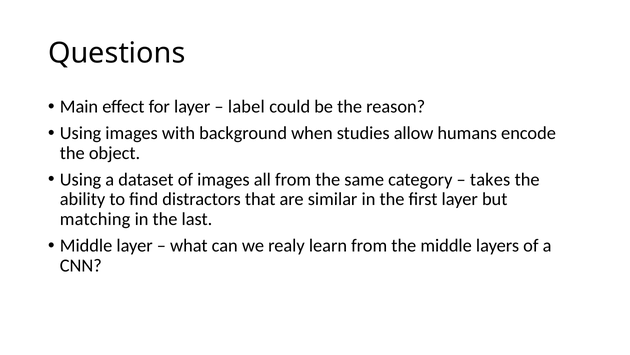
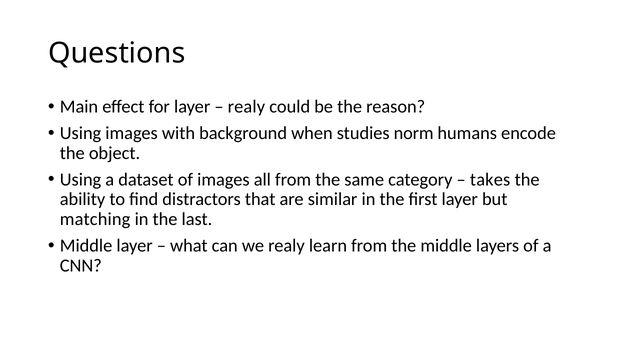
label: label -> realy (246, 107)
allow: allow -> norm (414, 133)
